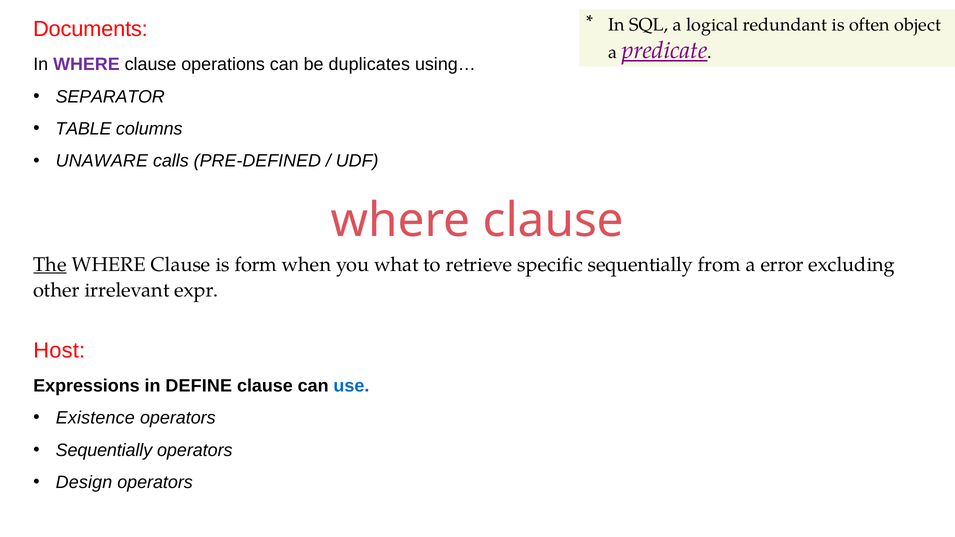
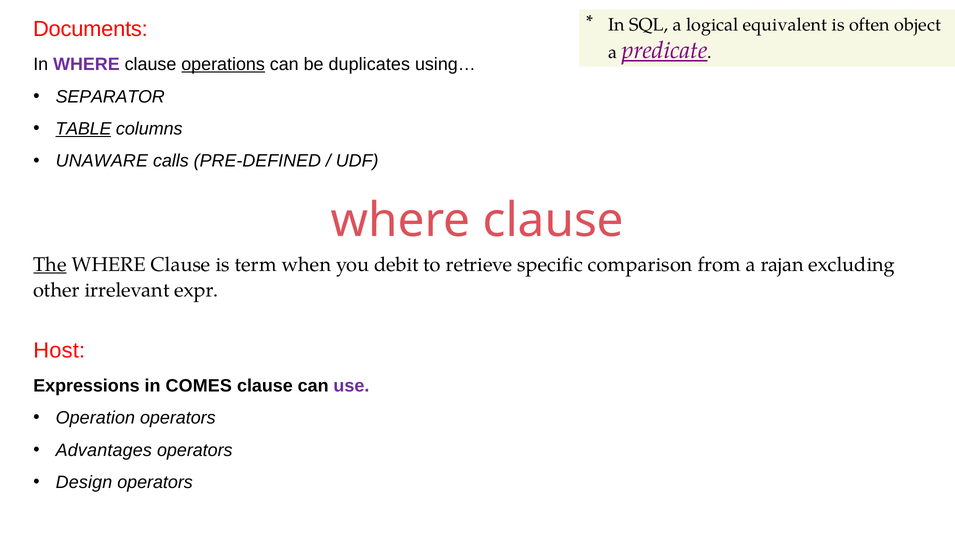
redundant: redundant -> equivalent (785, 25)
operations underline: none -> present (223, 64)
TABLE underline: none -> present (83, 129)
form: form -> term (256, 265)
what: what -> debit (397, 265)
specific sequentially: sequentially -> comparison (640, 265)
error: error -> rajan (782, 265)
DEFINE: DEFINE -> COMES (199, 386)
use colour: blue -> purple (351, 386)
Existence: Existence -> Operation (95, 418)
Sequentially: Sequentially -> Advantages (104, 450)
